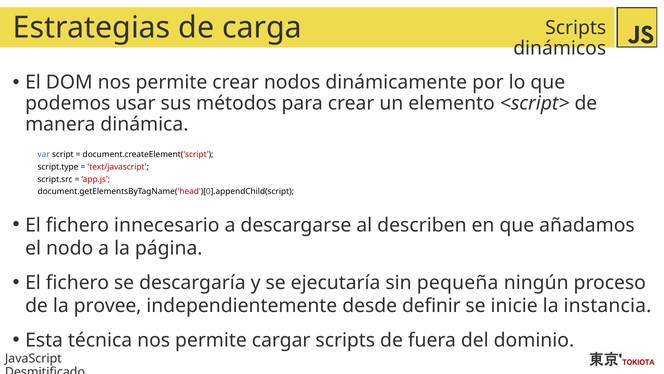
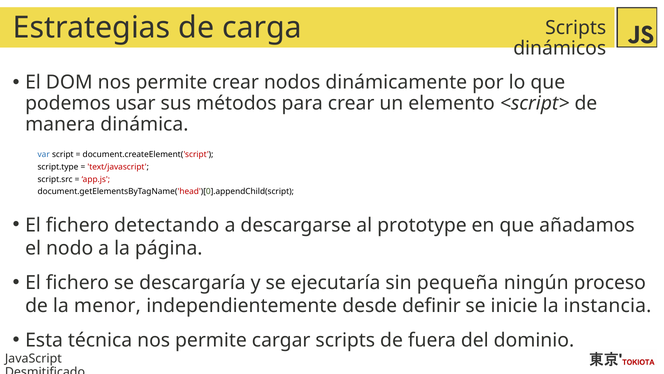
innecesario: innecesario -> detectando (167, 225)
describen: describen -> prototype (422, 225)
provee: provee -> menor (107, 306)
